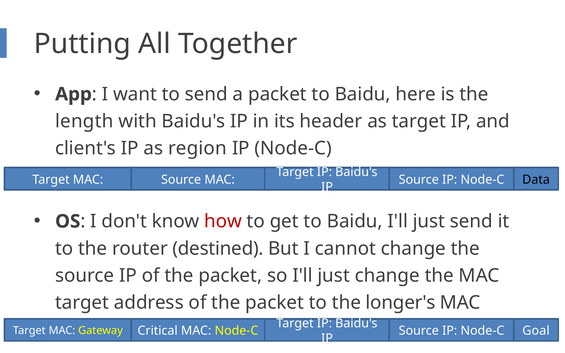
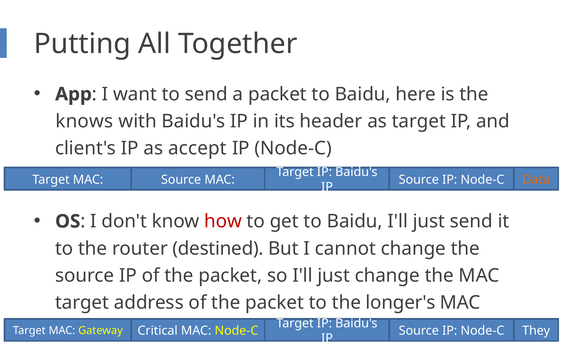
length: length -> knows (84, 121)
region: region -> accept (197, 148)
Data colour: black -> orange (536, 180)
Goal: Goal -> They (536, 331)
